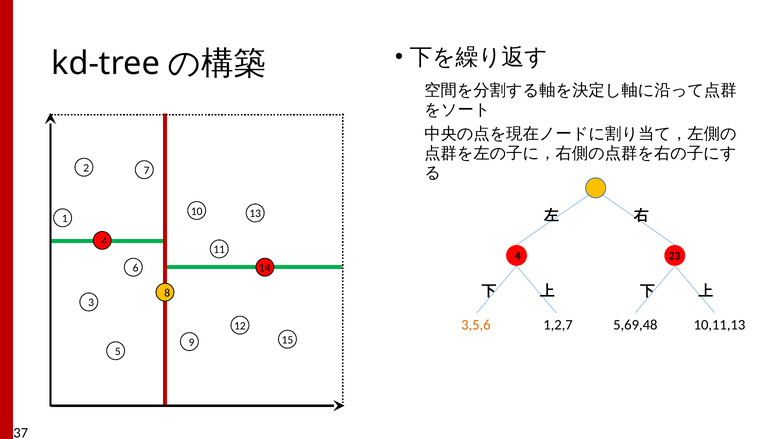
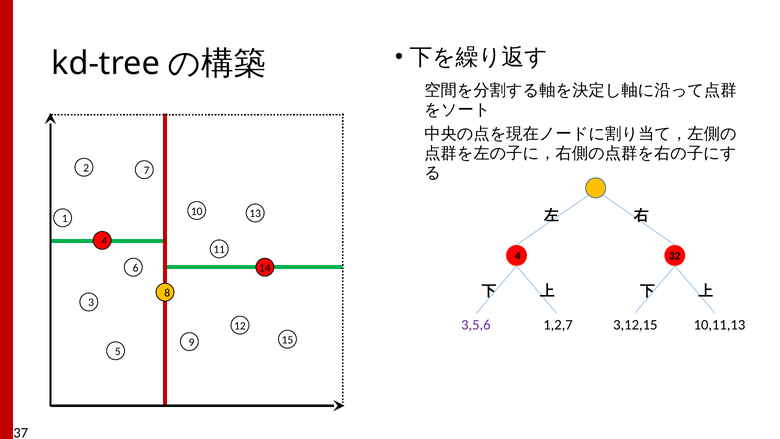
23: 23 -> 32 (675, 256)
3,5,6 colour: orange -> purple (476, 325)
5,69,48: 5,69,48 -> 3,12,15 (635, 325)
